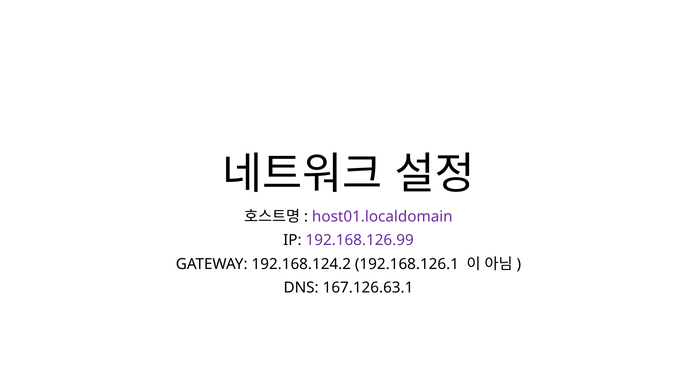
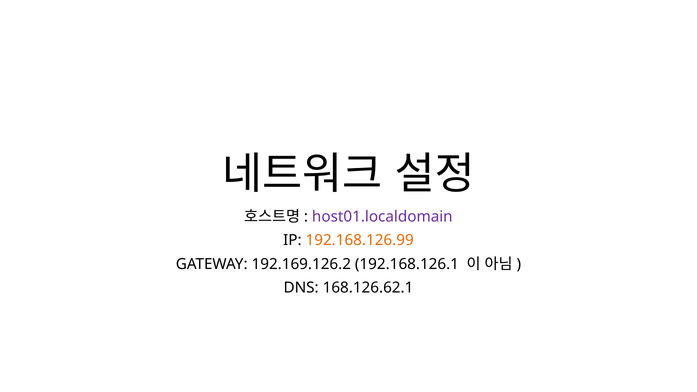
192.168.126.99 colour: purple -> orange (360, 240)
192.168.124.2: 192.168.124.2 -> 192.169.126.2 (301, 264)
167.126.63.1: 167.126.63.1 -> 168.126.62.1 (368, 288)
